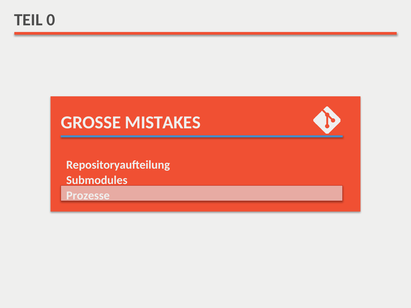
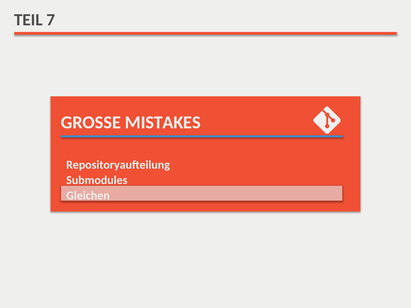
0: 0 -> 7 (51, 20)
Prozesse: Prozesse -> Gleichen (88, 196)
